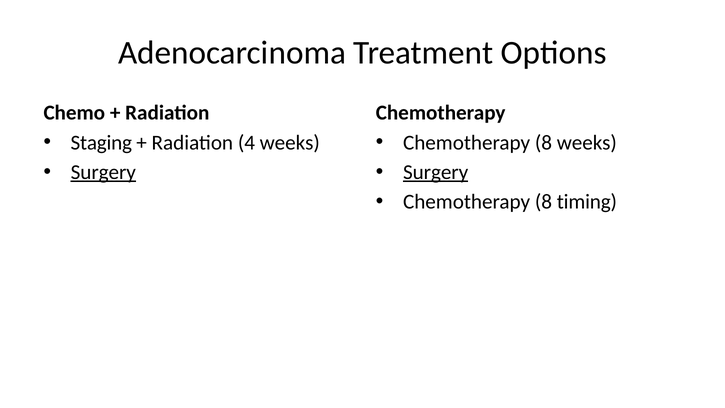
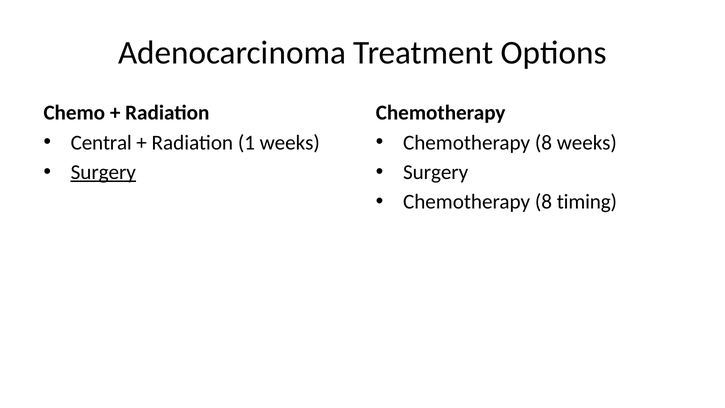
Staging: Staging -> Central (101, 143)
4: 4 -> 1 (246, 143)
Surgery underline: present -> none (436, 172)
